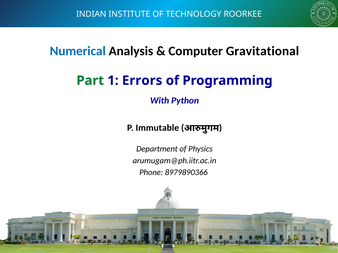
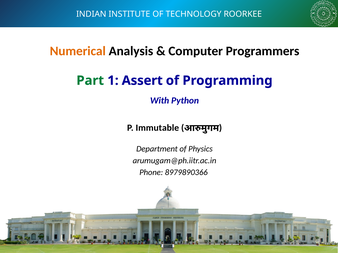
Numerical colour: blue -> orange (78, 51)
Gravitational: Gravitational -> Programmers (263, 51)
Errors: Errors -> Assert (142, 81)
